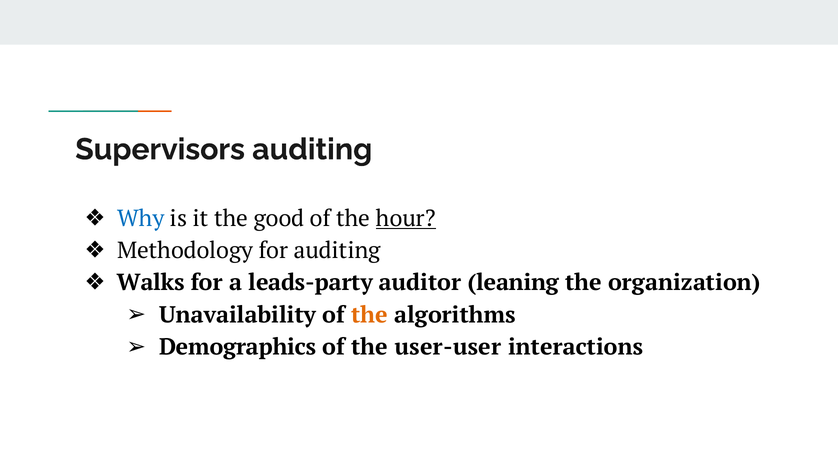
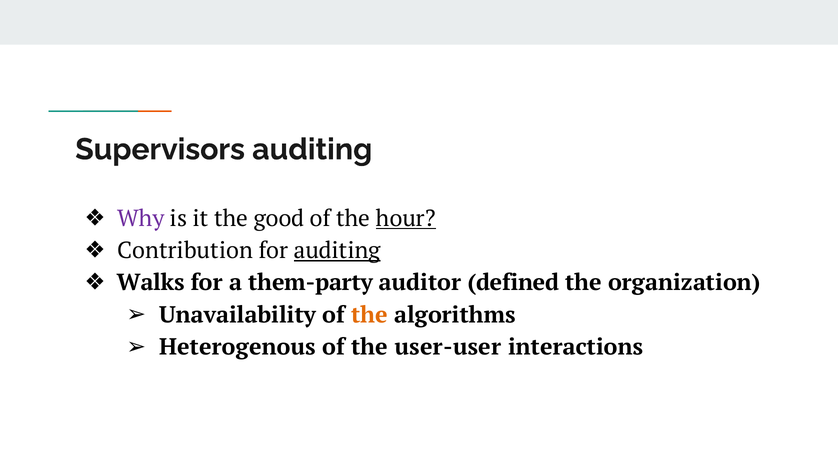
Why colour: blue -> purple (141, 219)
Methodology: Methodology -> Contribution (185, 251)
auditing underline: none -> present (337, 251)
leads-party: leads-party -> them-party (311, 283)
leaning: leaning -> defined (513, 283)
Demographics: Demographics -> Heterogenous (237, 347)
